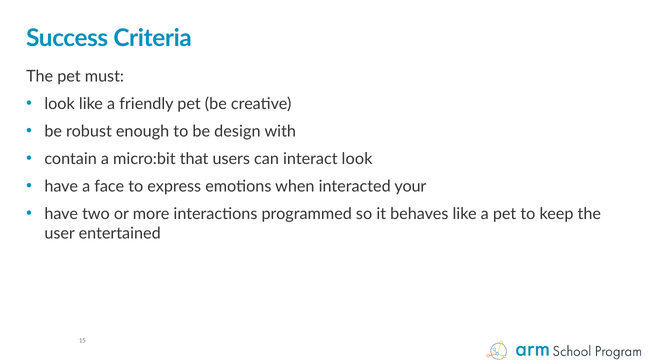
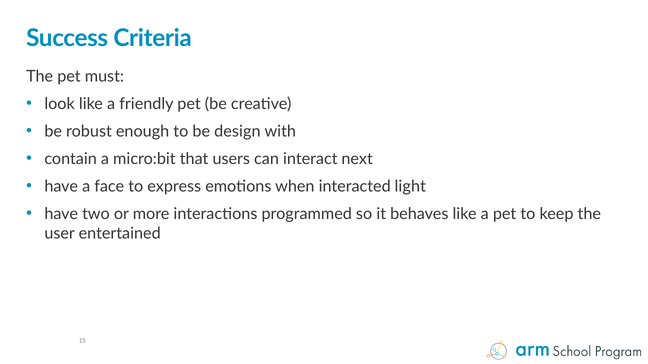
interact look: look -> next (357, 159)
your: your -> light (410, 187)
